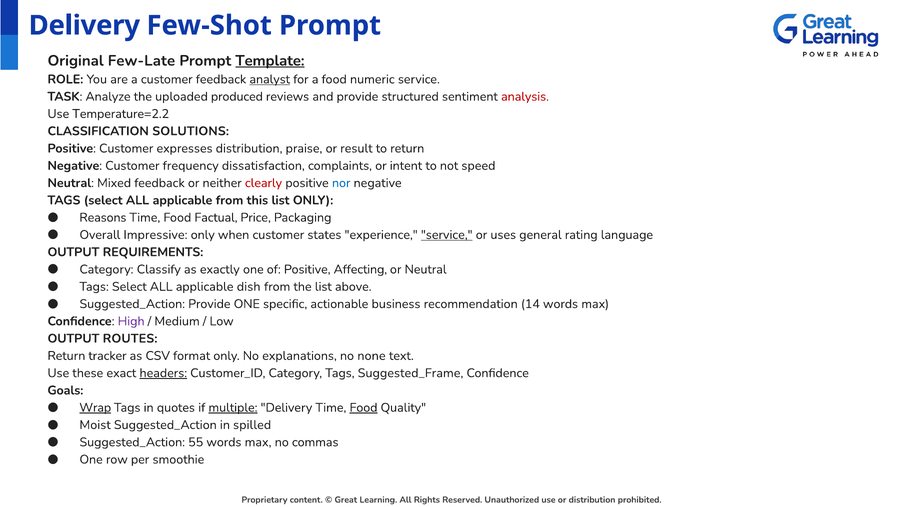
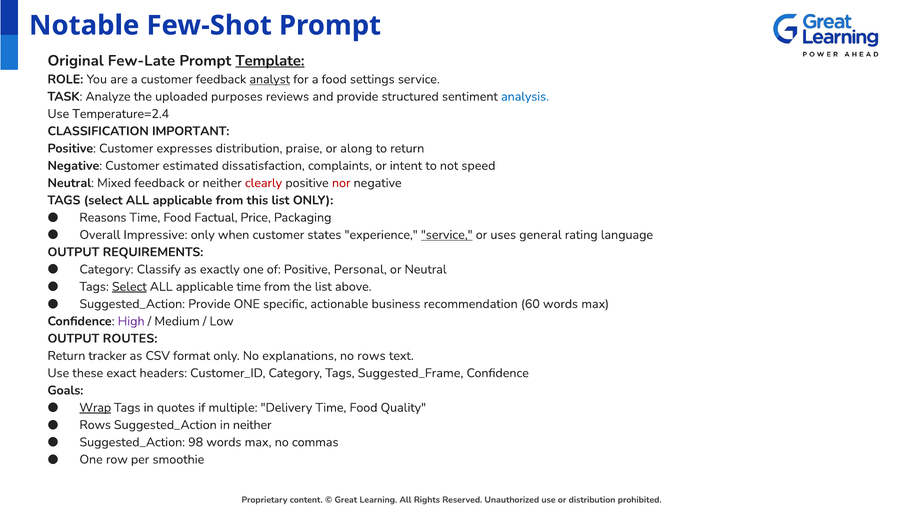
Delivery: Delivery -> Notable (84, 25)
numeric: numeric -> settings (372, 79)
produced: produced -> purposes (237, 97)
analysis colour: red -> blue (525, 97)
Temperature=2.2: Temperature=2.2 -> Temperature=2.4 (121, 114)
SOLUTIONS: SOLUTIONS -> IMPORTANT (191, 131)
result: result -> along (356, 148)
frequency: frequency -> estimated (191, 166)
nor colour: blue -> red (341, 183)
Affecting: Affecting -> Personal (360, 270)
Select underline: none -> present (129, 287)
applicable dish: dish -> time (249, 287)
14: 14 -> 60 (530, 304)
no none: none -> rows (371, 356)
headers underline: present -> none (163, 373)
multiple underline: present -> none (233, 408)
Food underline: present -> none (364, 408)
Moist: Moist -> Rows (95, 425)
in spilled: spilled -> neither (252, 425)
55: 55 -> 98 (196, 442)
